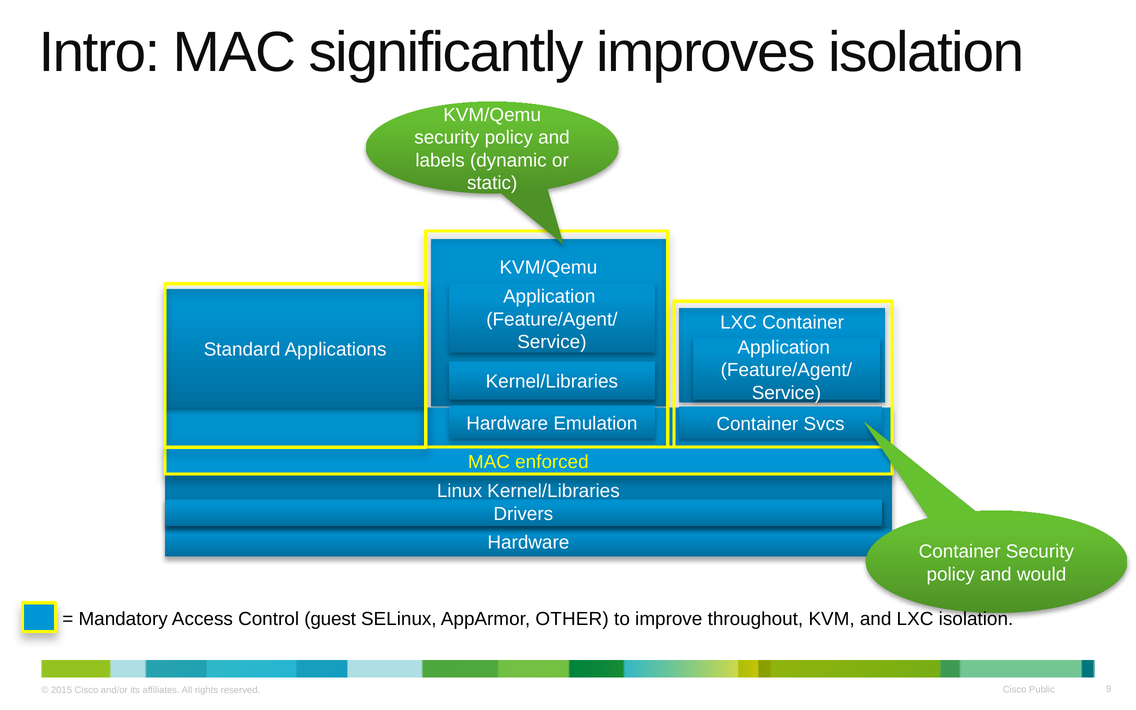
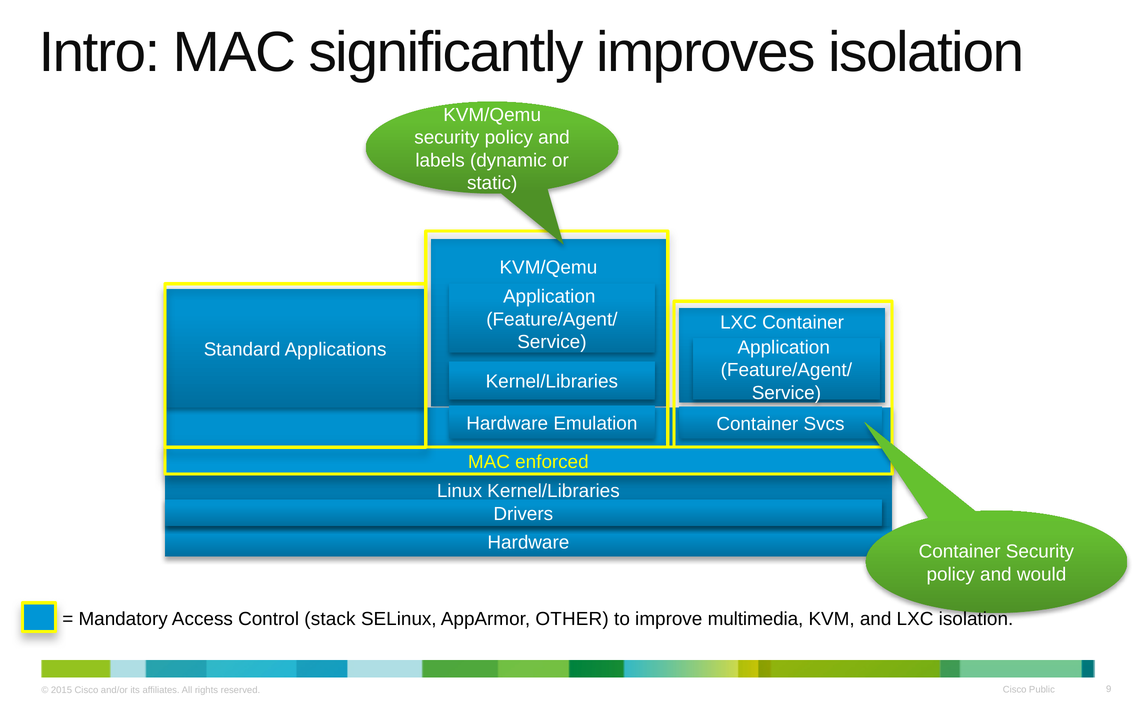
guest: guest -> stack (330, 619)
throughout: throughout -> multimedia (755, 619)
